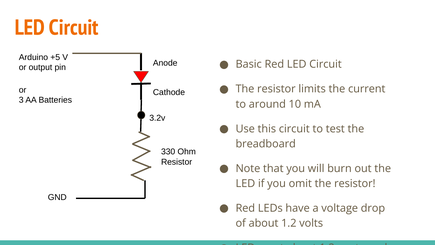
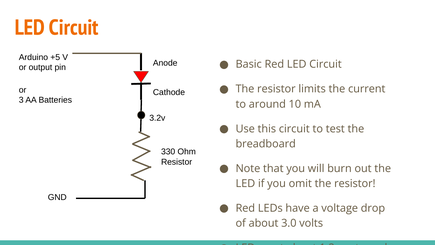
of about 1.2: 1.2 -> 3.0 (289, 223)
